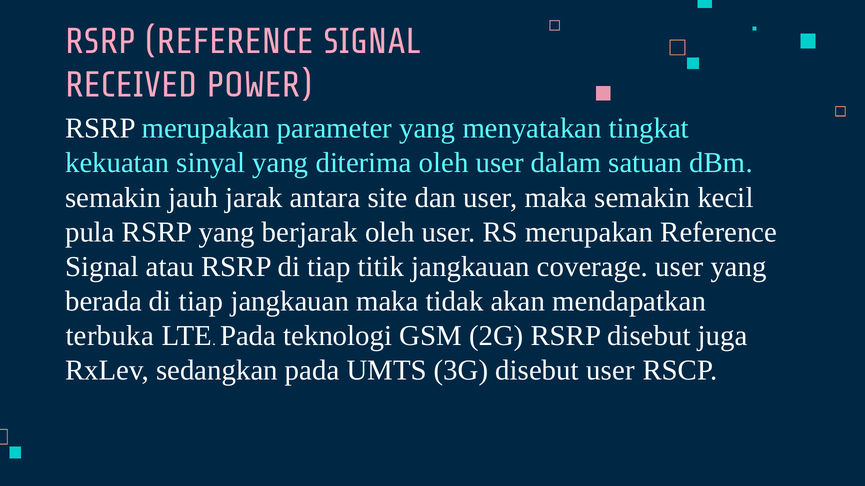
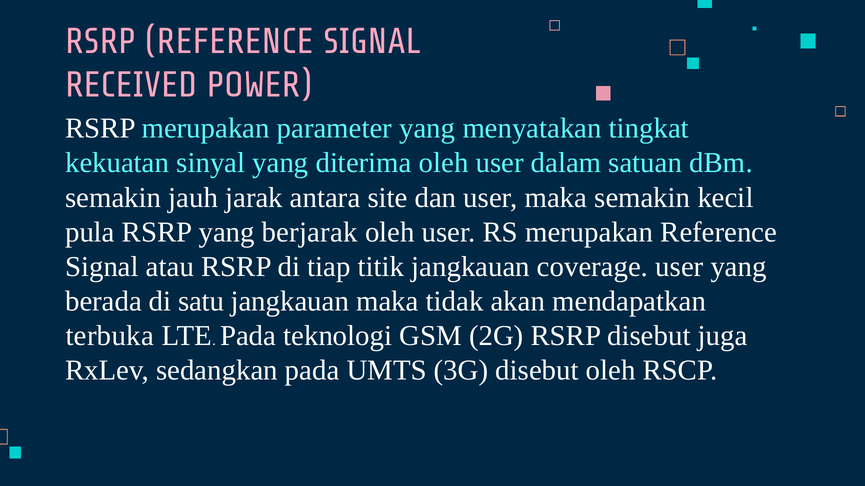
berada di tiap: tiap -> satu (201, 302)
disebut user: user -> oleh (611, 371)
